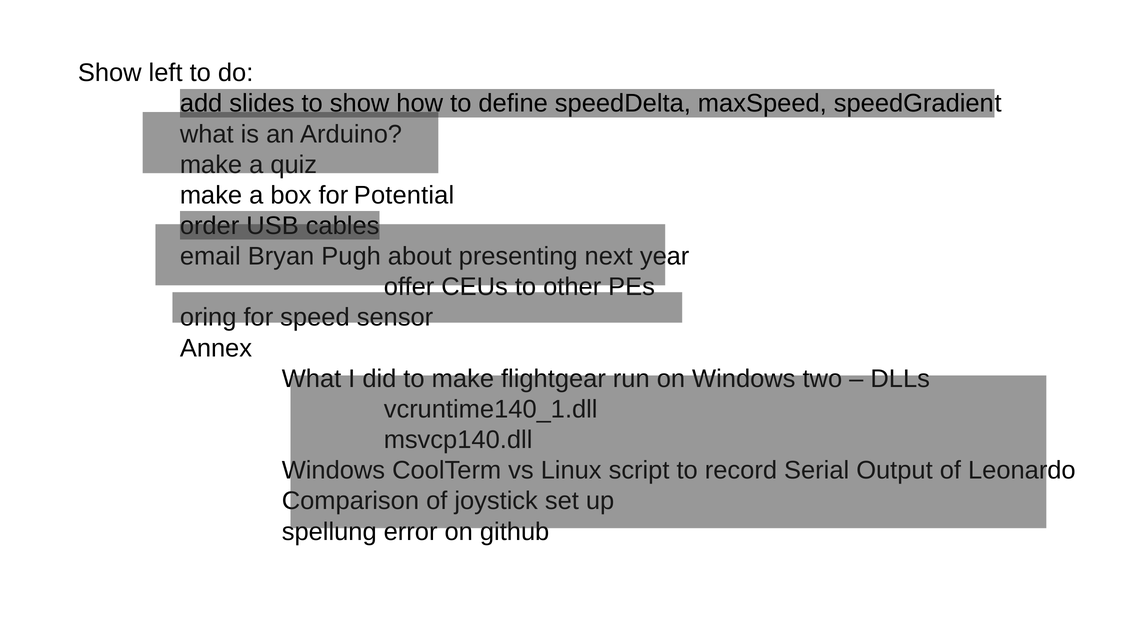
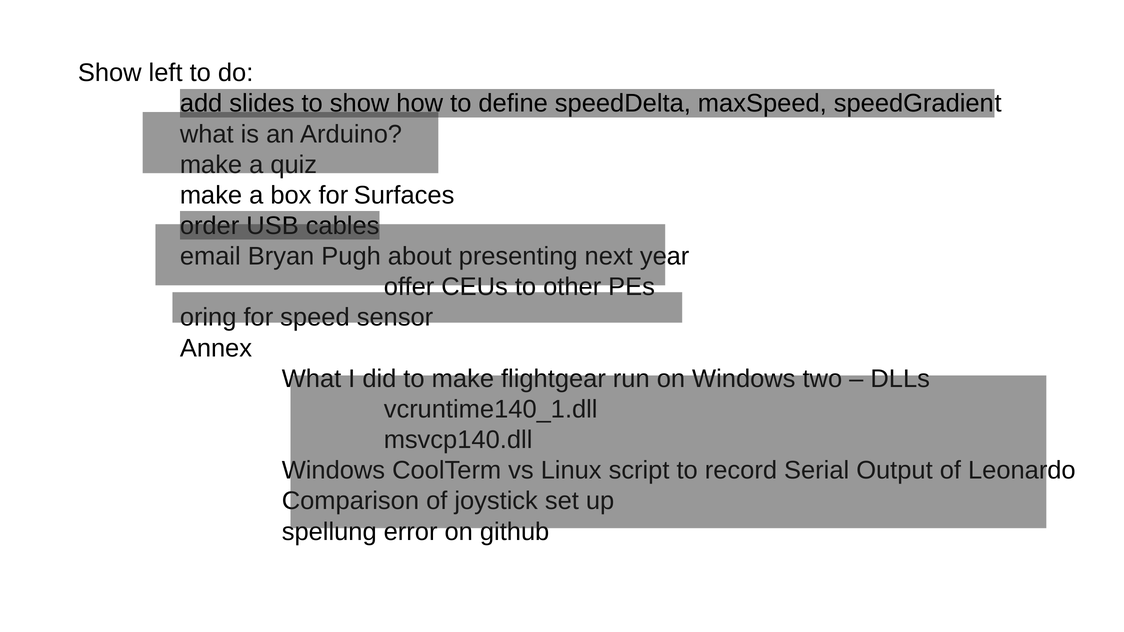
Potential: Potential -> Surfaces (404, 195)
